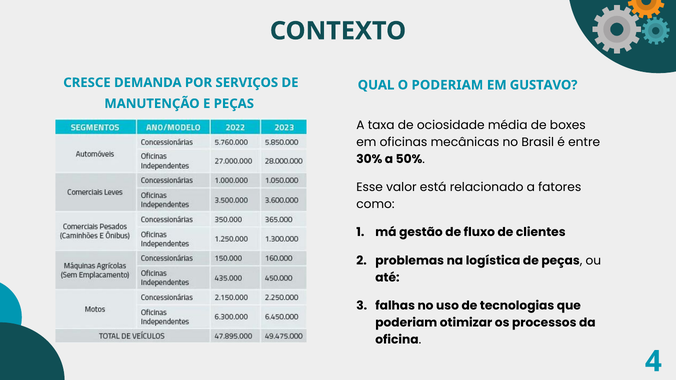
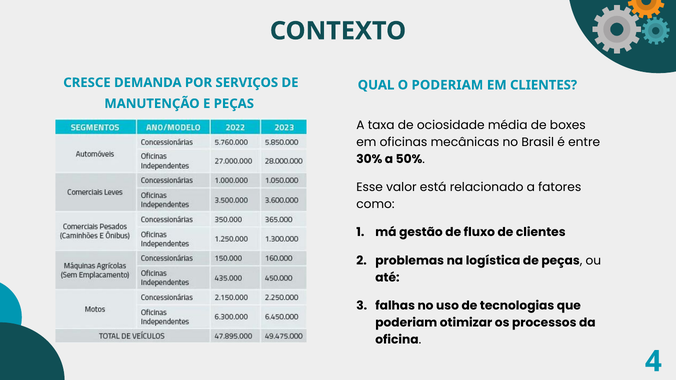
EM GUSTAVO: GUSTAVO -> CLIENTES (544, 85)
